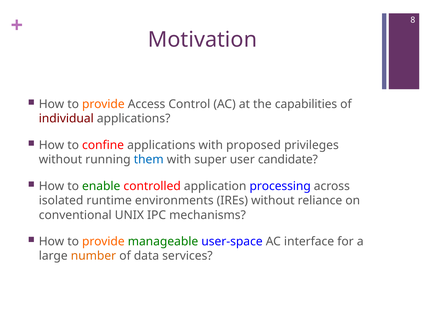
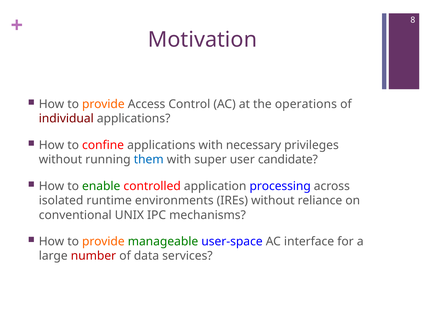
capabilities: capabilities -> operations (306, 104)
proposed: proposed -> necessary (254, 145)
number colour: orange -> red (93, 256)
